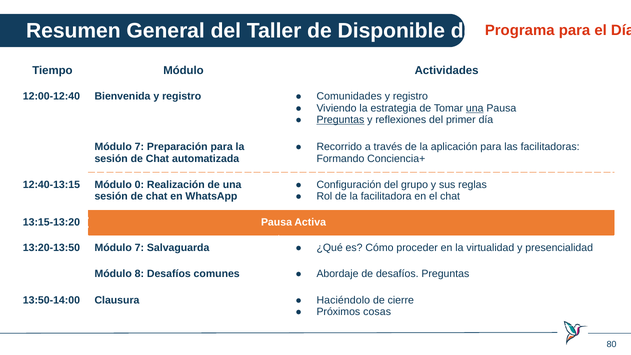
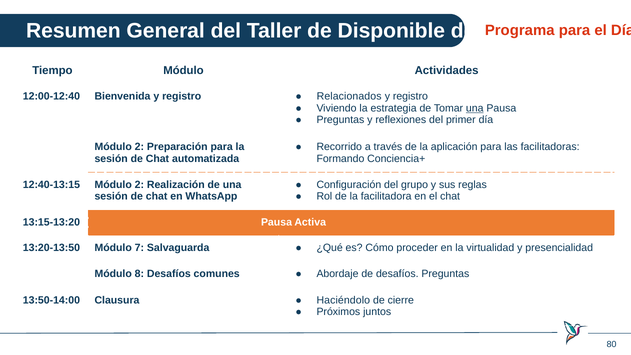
Comunidades: Comunidades -> Relacionados (349, 96)
Preguntas underline: present -> none (340, 120)
7: 7 -> 2 (139, 147)
12:40-13:15 Módulo 0: 0 -> 2 (139, 185)
cosas: cosas -> juntos (377, 312)
